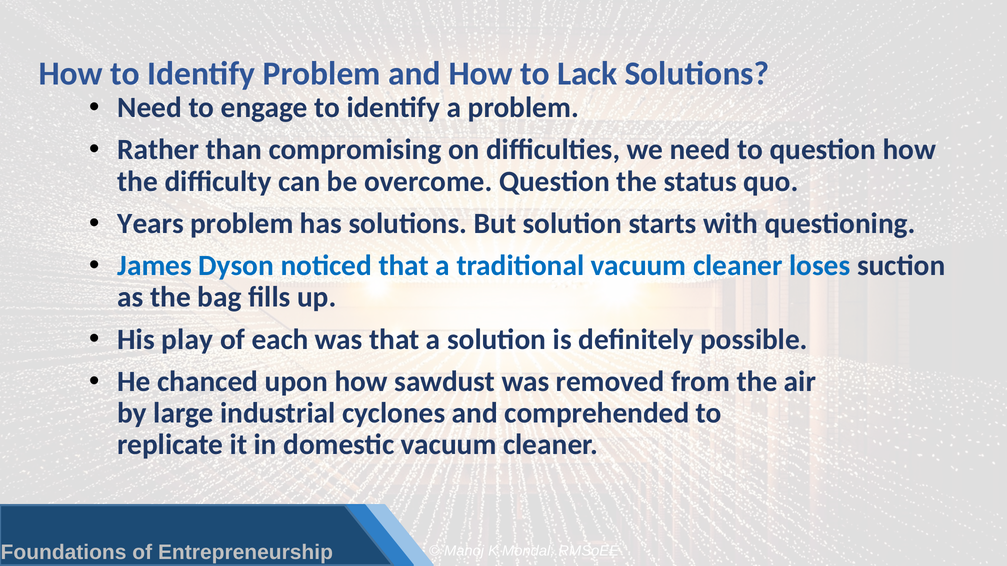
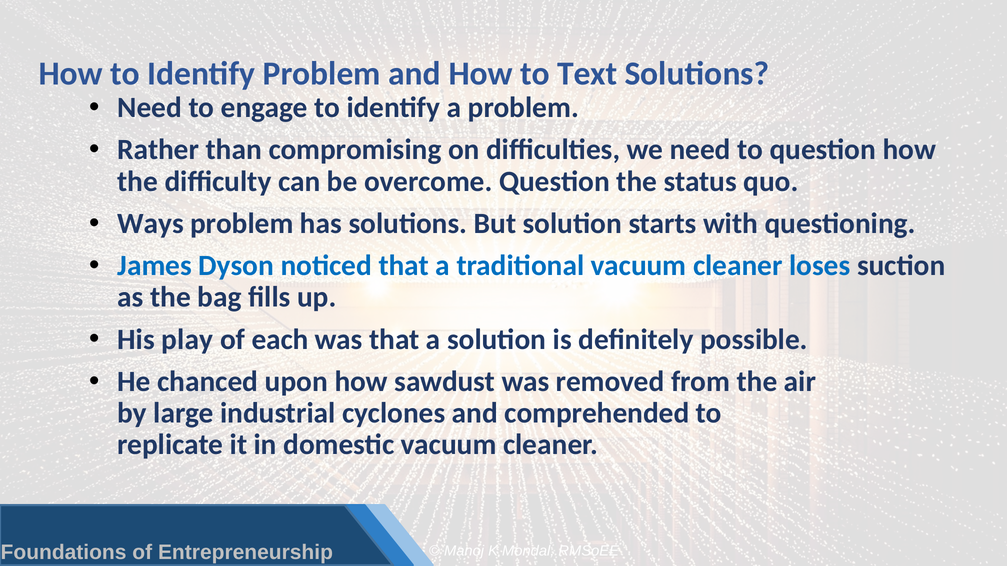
Lack: Lack -> Text (587, 74)
Years: Years -> Ways (151, 224)
